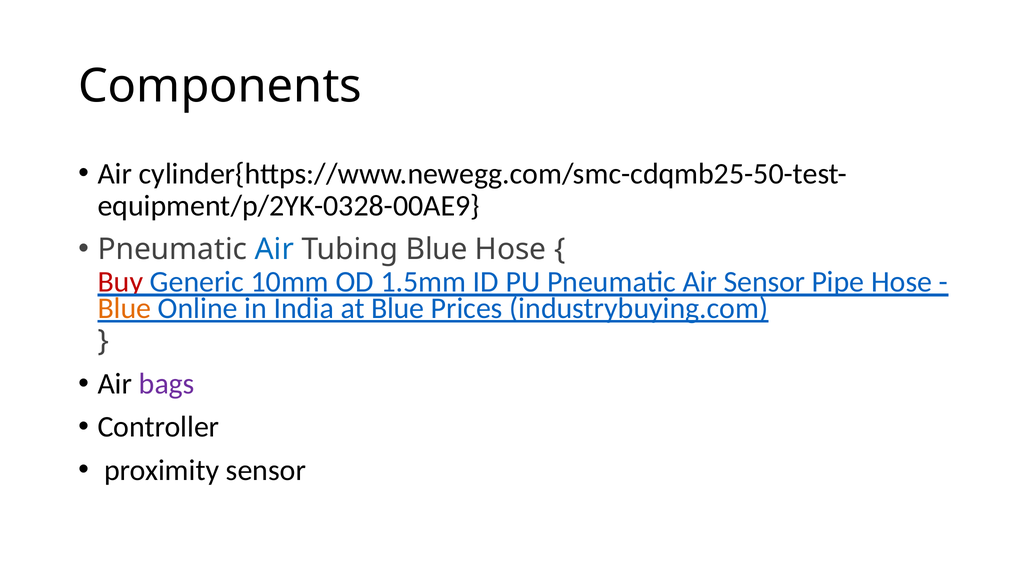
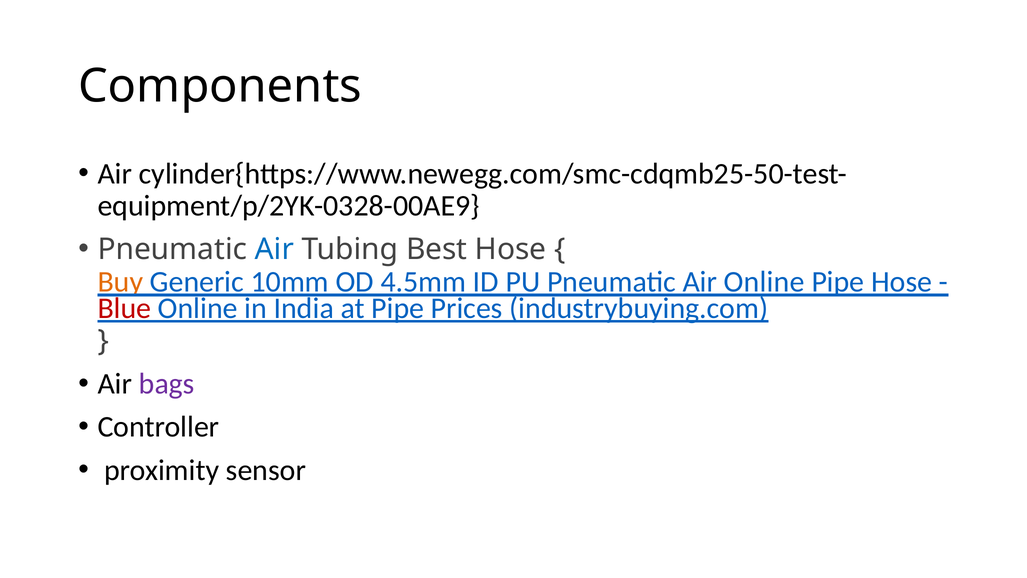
Tubing Blue: Blue -> Best (437, 249)
Buy colour: red -> orange (120, 282)
1.5mm: 1.5mm -> 4.5mm (423, 282)
Air Sensor: Sensor -> Online (764, 282)
Blue colour: orange -> red (124, 308)
at Blue: Blue -> Pipe (398, 308)
